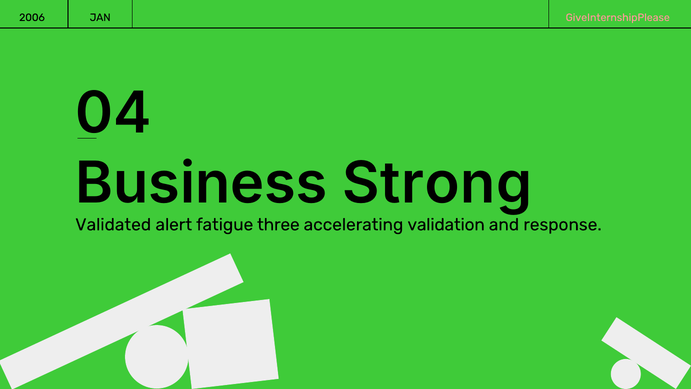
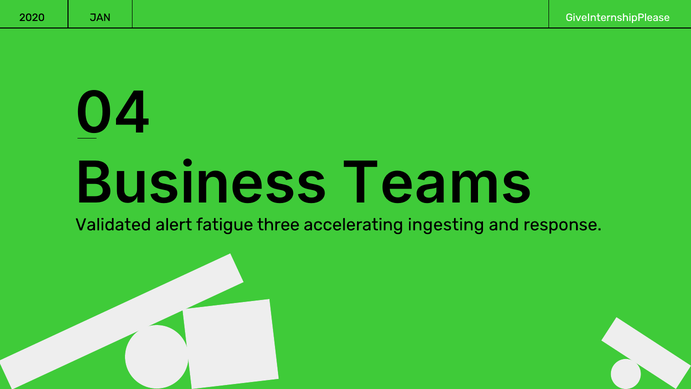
2006: 2006 -> 2020 (32, 17)
GiveInternshipPlease colour: pink -> white (618, 17)
Strong: Strong -> Teams (437, 184)
validation: validation -> ingesting (446, 224)
